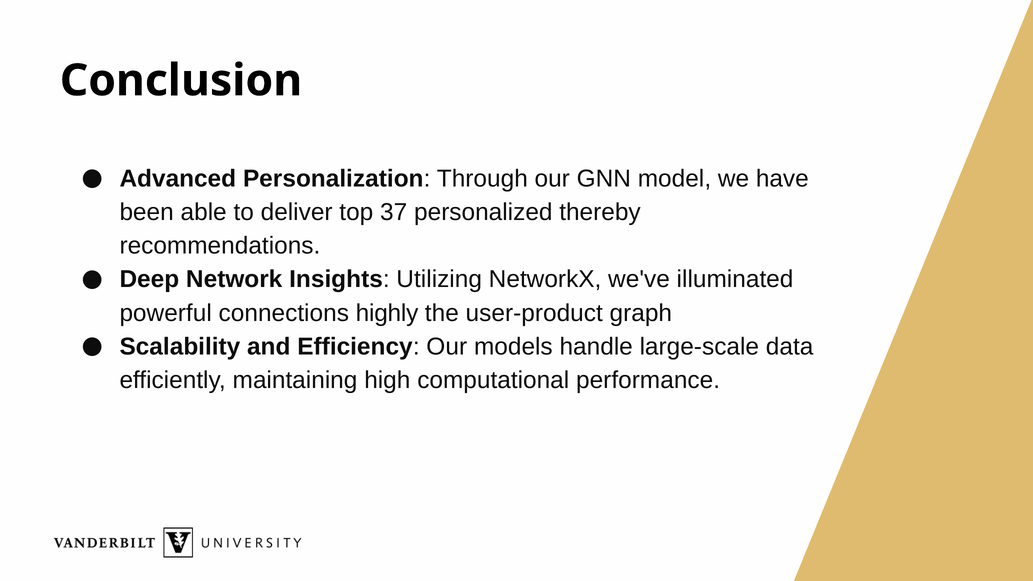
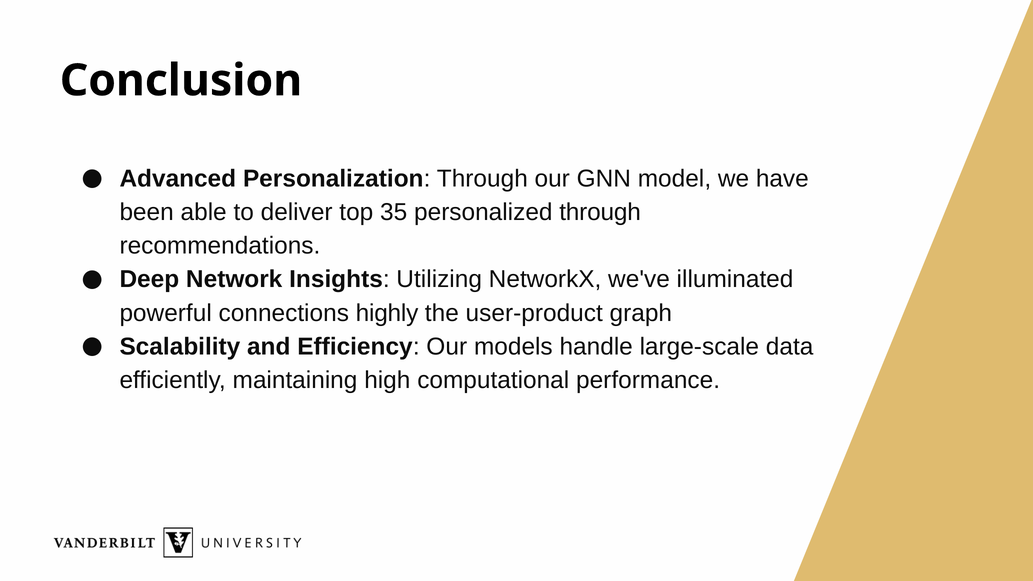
37: 37 -> 35 (394, 212)
personalized thereby: thereby -> through (600, 212)
